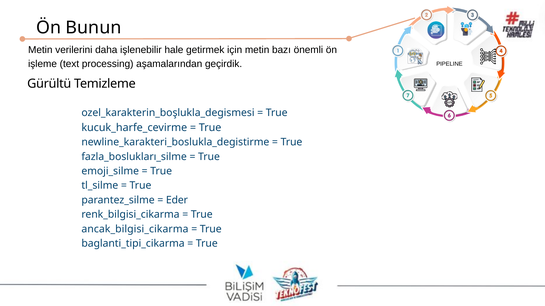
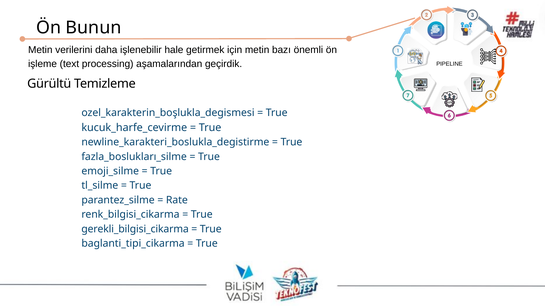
Eder: Eder -> Rate (177, 200)
ancak_bilgisi_cikarma: ancak_bilgisi_cikarma -> gerekli_bilgisi_cikarma (135, 229)
